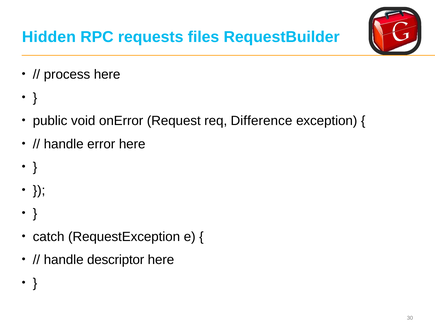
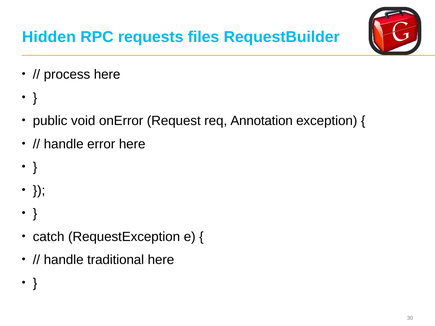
Difference: Difference -> Annotation (262, 121)
descriptor: descriptor -> traditional (116, 260)
